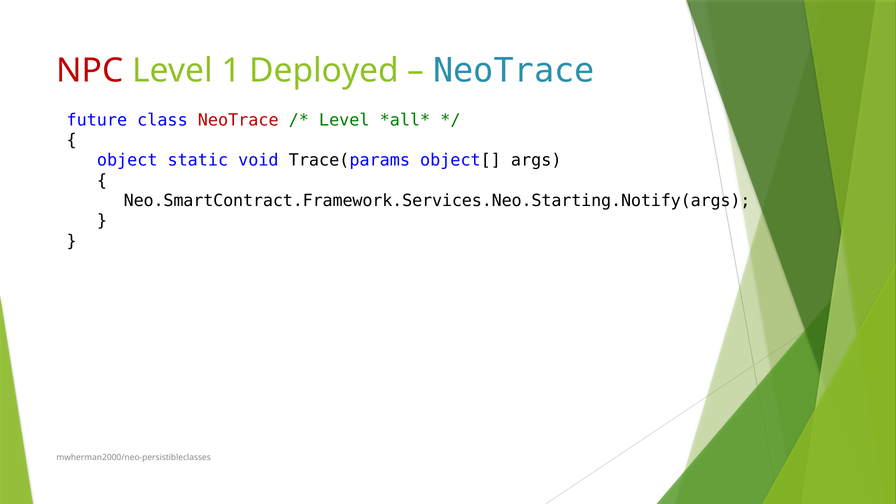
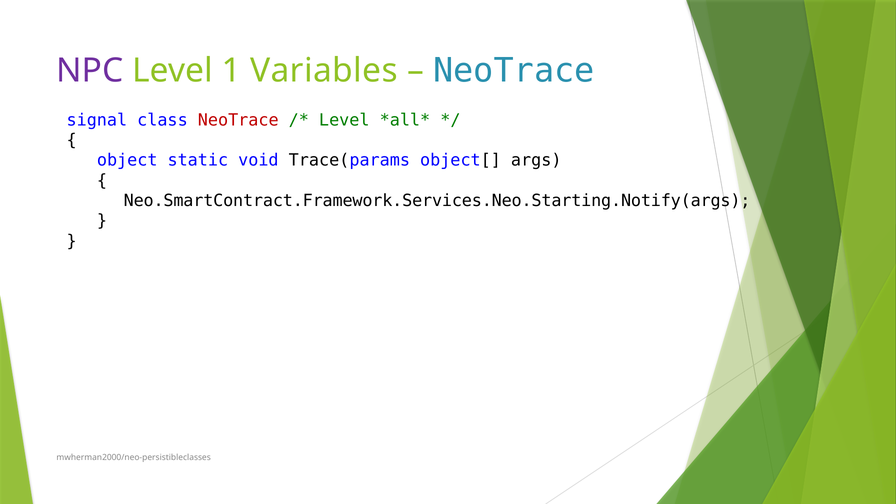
NPC colour: red -> purple (90, 71)
Deployed: Deployed -> Variables (324, 71)
future: future -> signal (97, 120)
